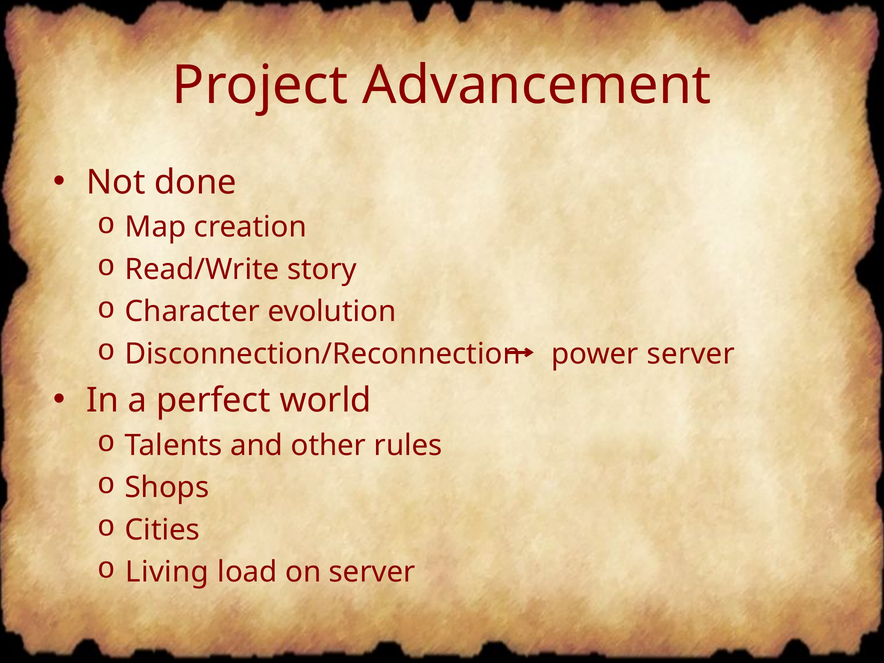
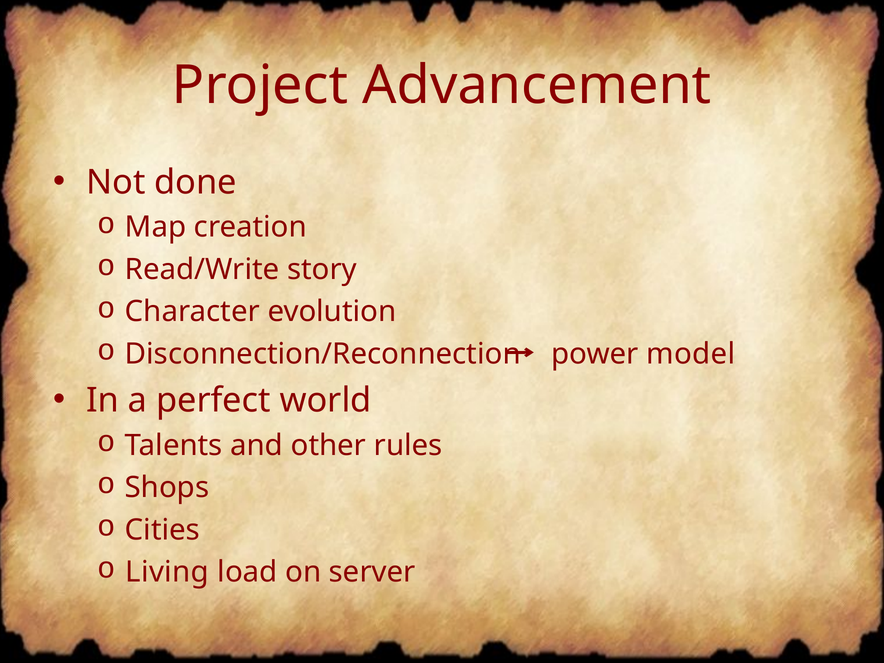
power server: server -> model (691, 354)
